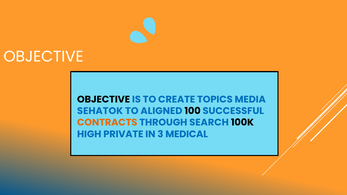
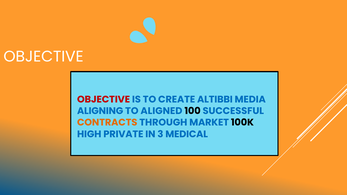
OBJECTIVE colour: black -> red (104, 100)
TOPICS: TOPICS -> ALTIBBI (215, 100)
SEHATOK: SEHATOK -> ALIGNING (100, 111)
SEARCH: SEARCH -> MARKET (209, 123)
